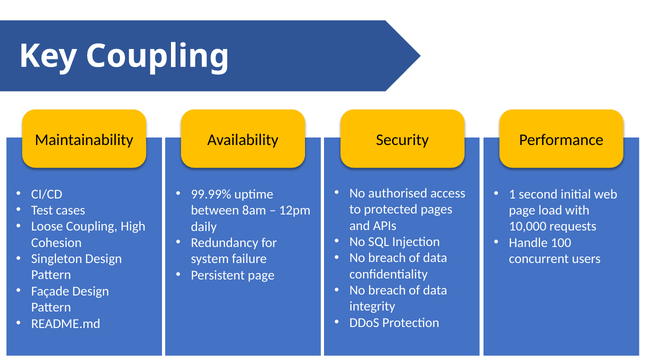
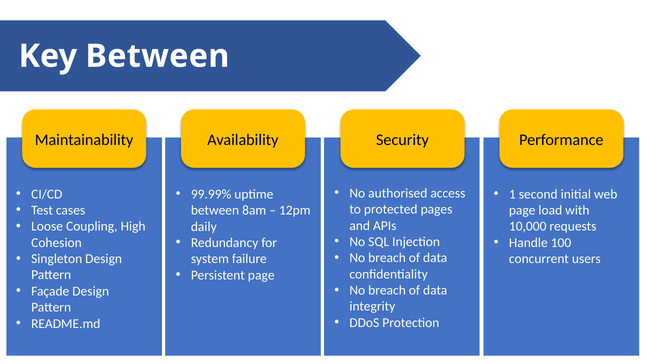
Key Coupling: Coupling -> Between (157, 56)
